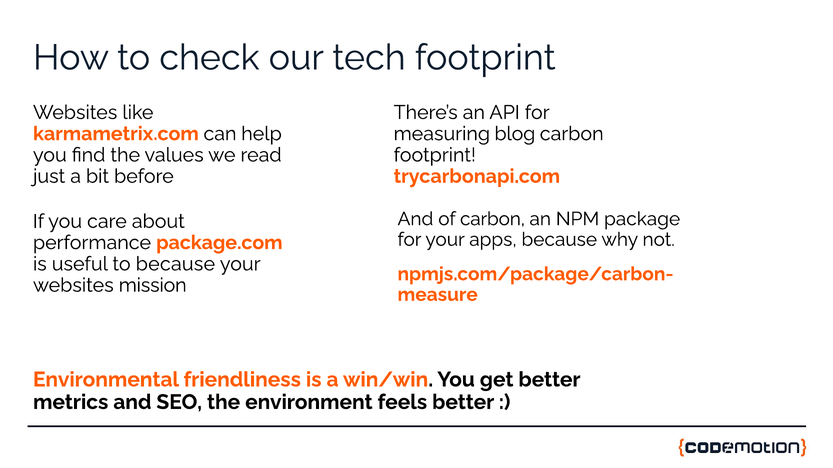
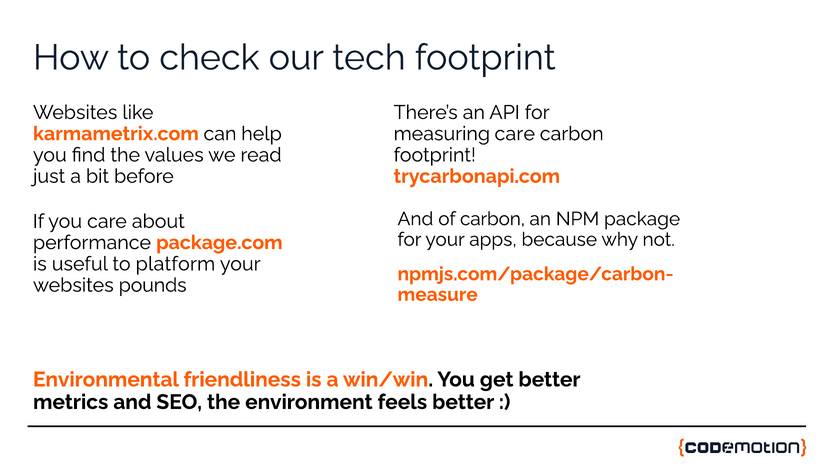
measuring blog: blog -> care (515, 134)
to because: because -> platform (175, 264)
mission: mission -> pounds (153, 285)
